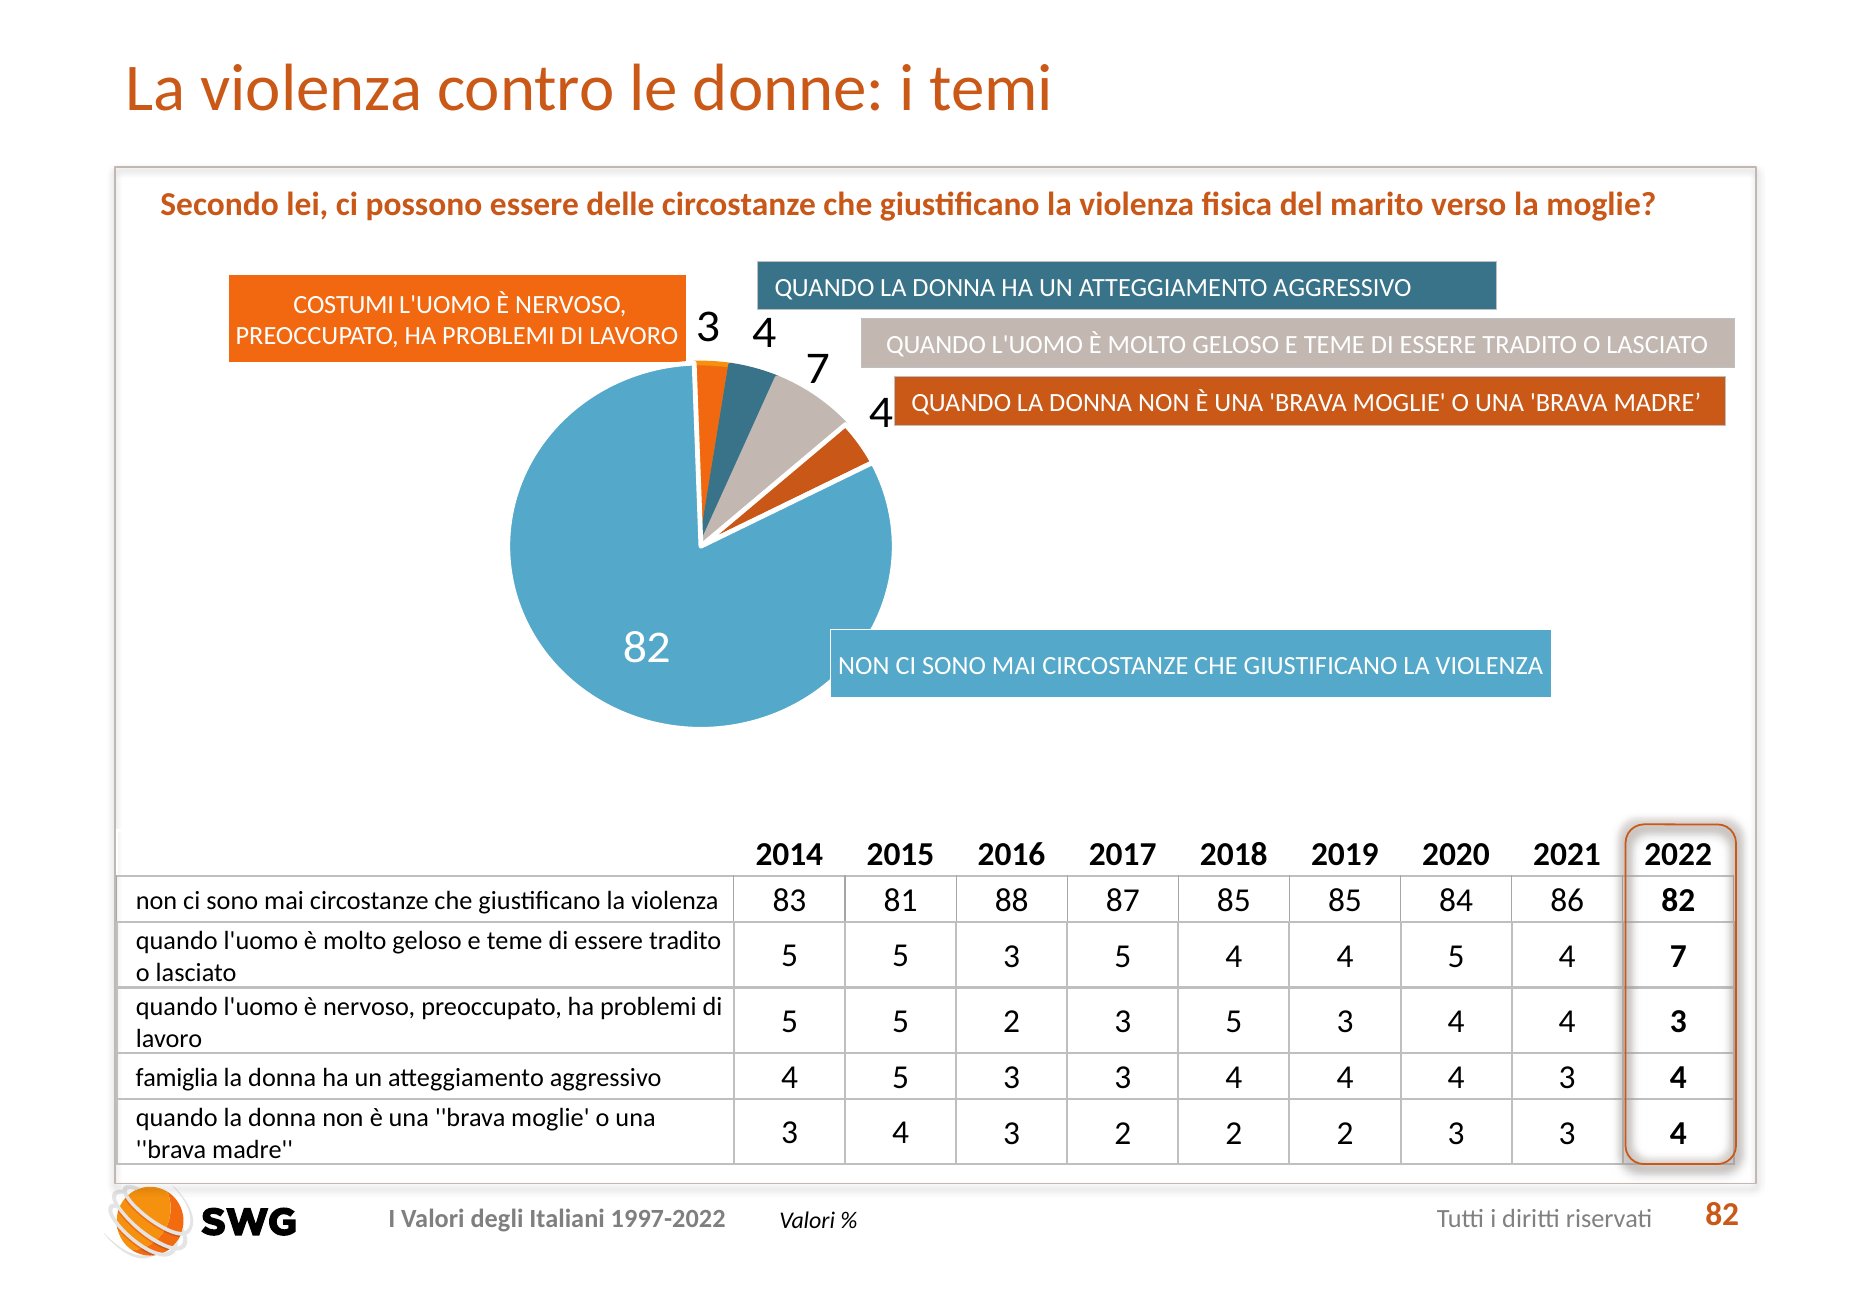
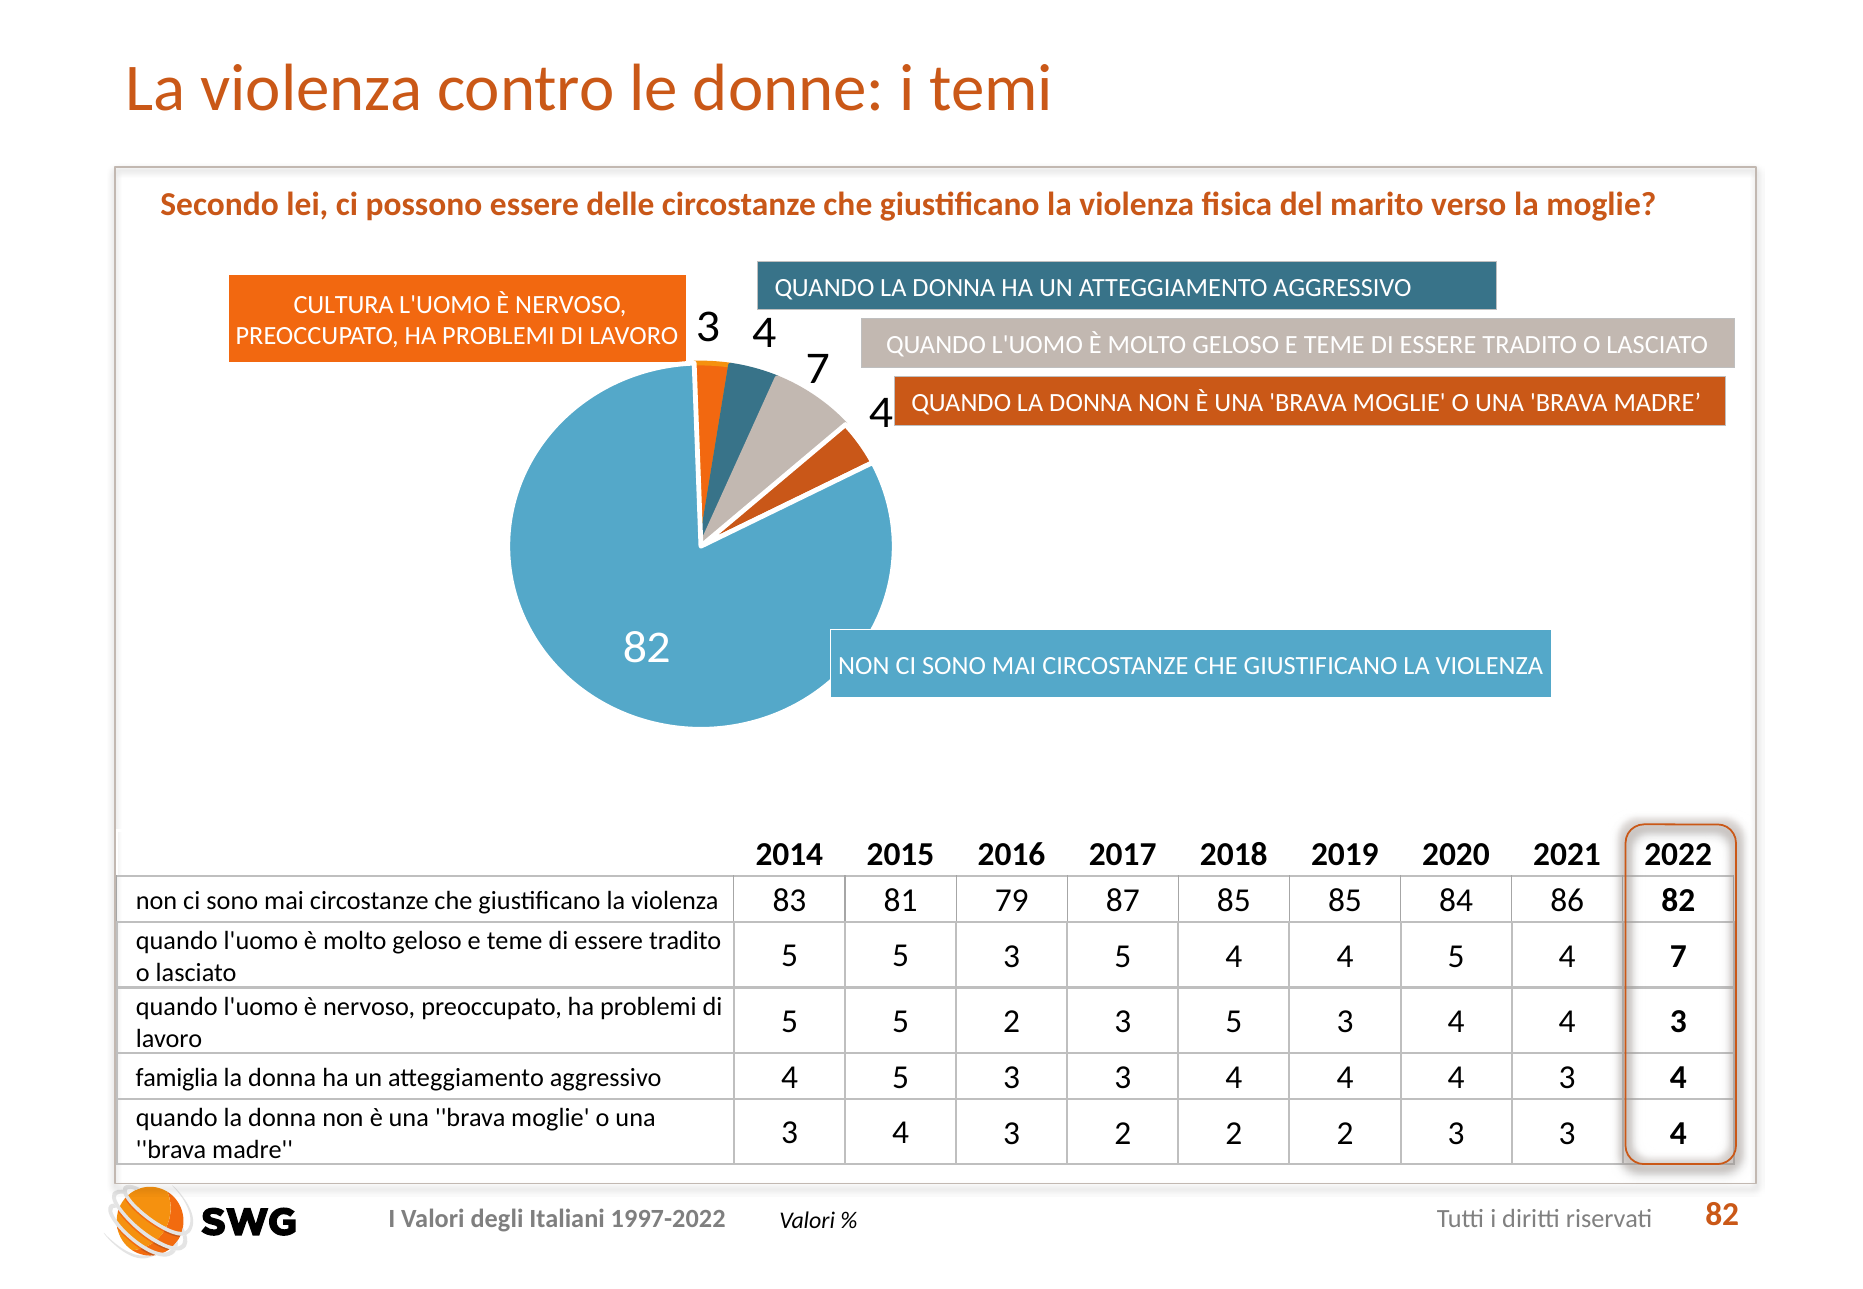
COSTUMI: COSTUMI -> CULTURA (344, 305)
88: 88 -> 79 (1012, 901)
